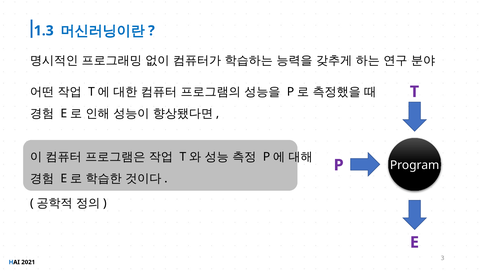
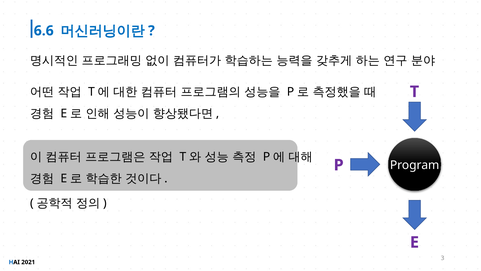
1.3: 1.3 -> 6.6 (44, 31)
